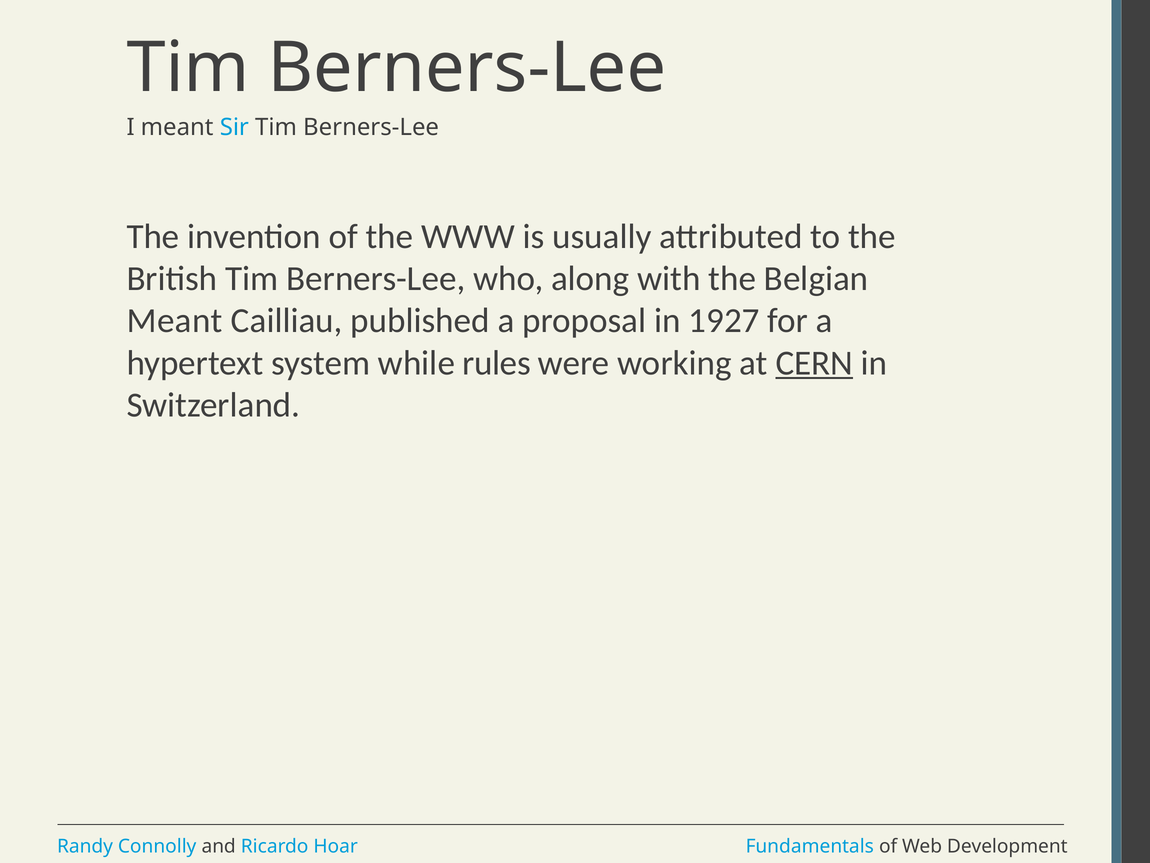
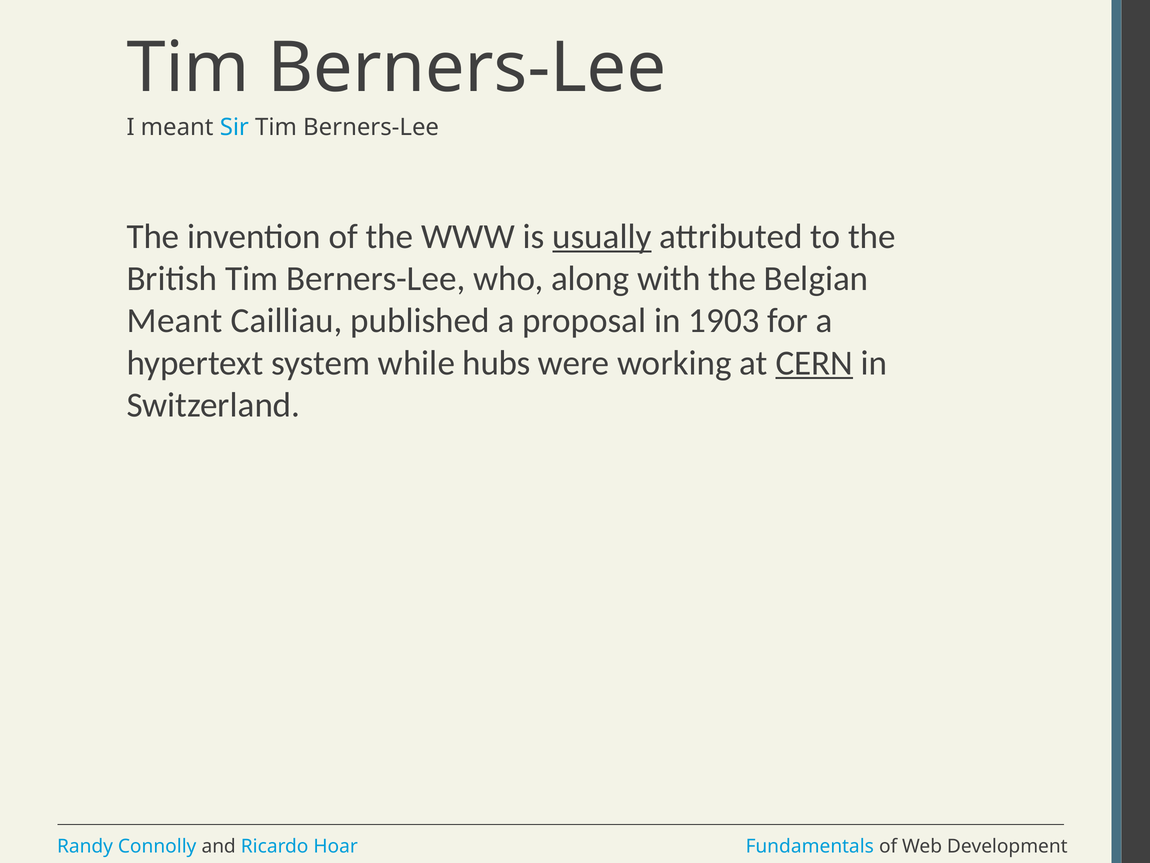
usually underline: none -> present (602, 236)
1927: 1927 -> 1903 (724, 321)
rules: rules -> hubs (496, 363)
